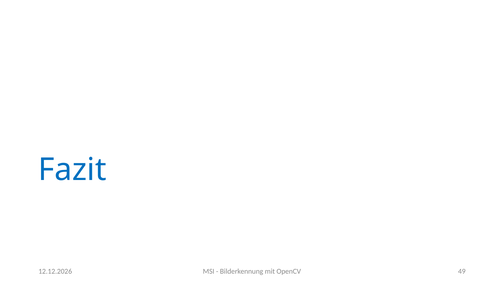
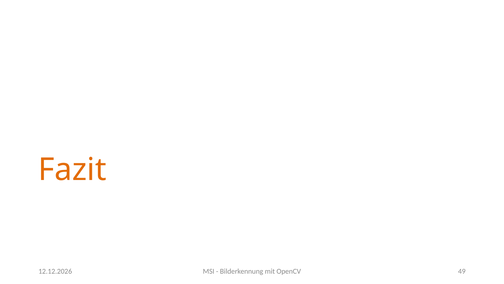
Fazit colour: blue -> orange (72, 169)
